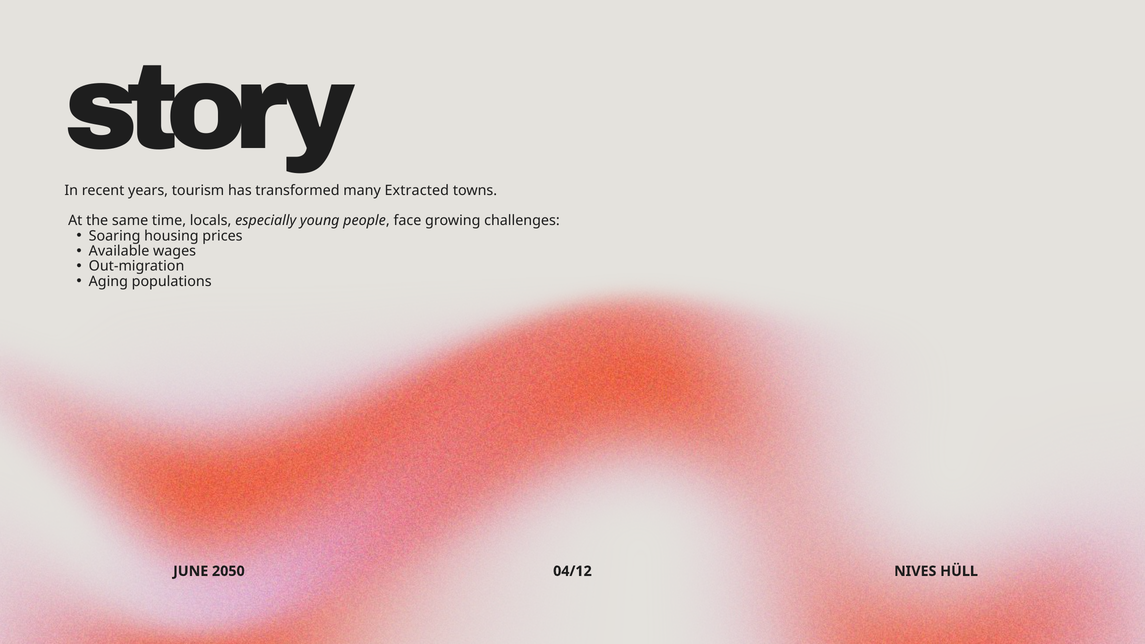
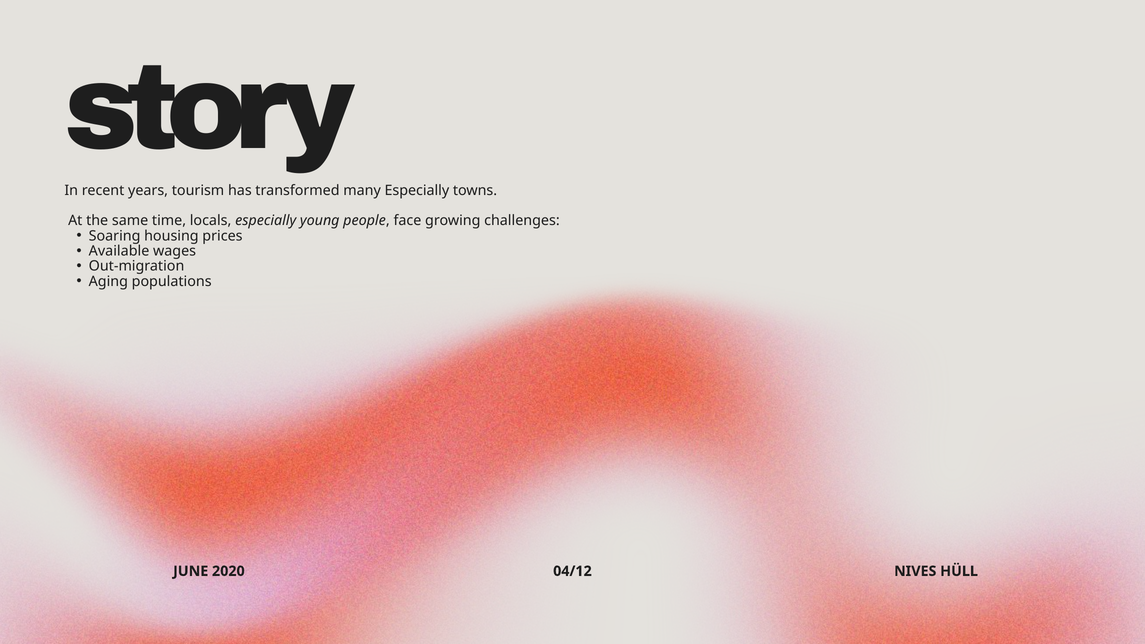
many Extracted: Extracted -> Especially (417, 190)
2050: 2050 -> 2020 (228, 571)
